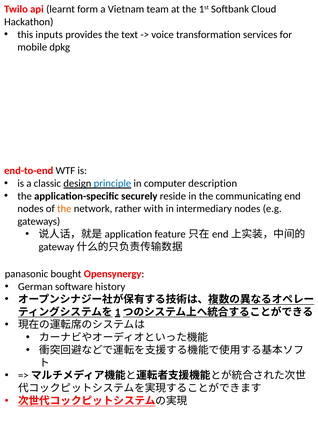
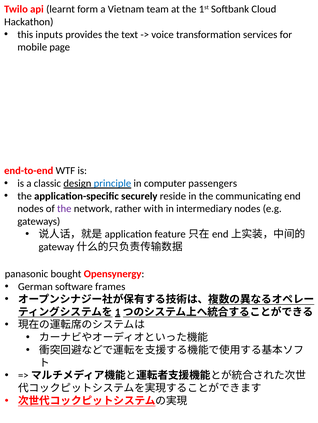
dpkg: dpkg -> page (60, 47)
description: description -> passengers (213, 184)
the colour: orange -> purple (64, 209)
history: history -> frames (110, 287)
